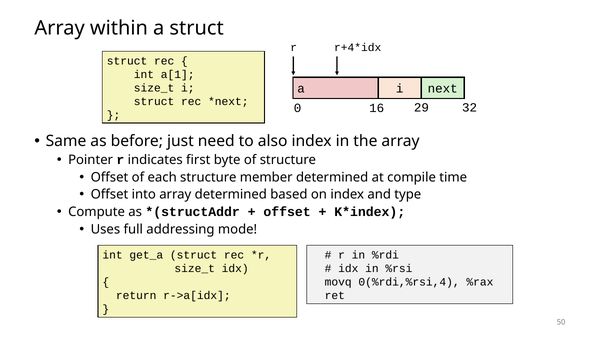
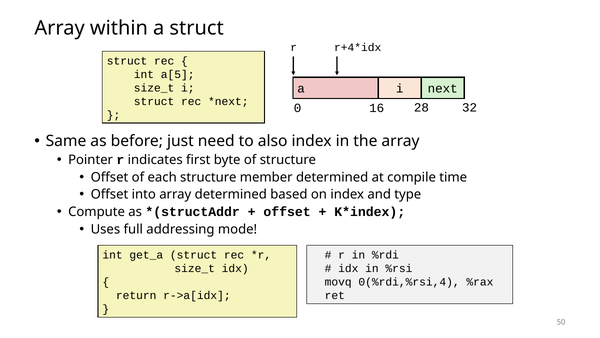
a[1: a[1 -> a[5 (178, 74)
29: 29 -> 28 (421, 107)
